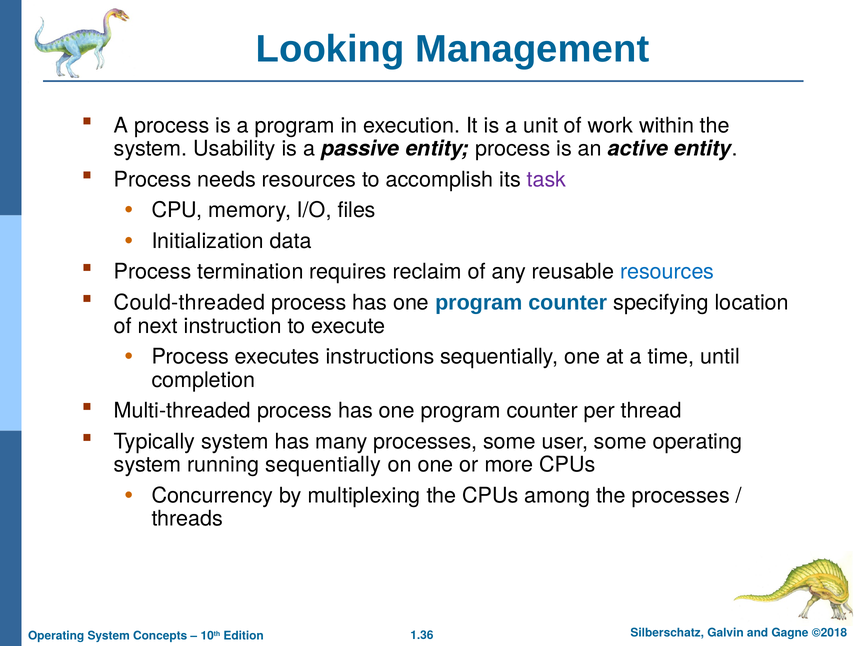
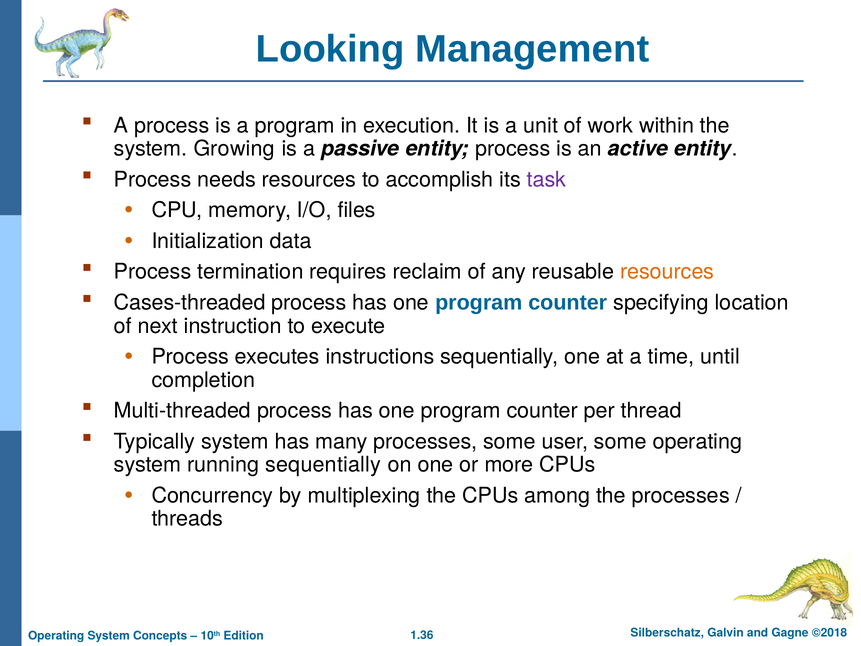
Usability: Usability -> Growing (234, 149)
resources colour: blue -> orange (667, 272)
Could-threaded: Could-threaded -> Cases-threaded (190, 303)
